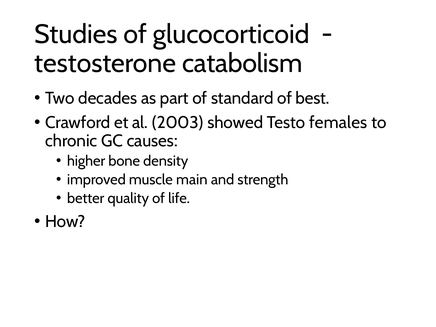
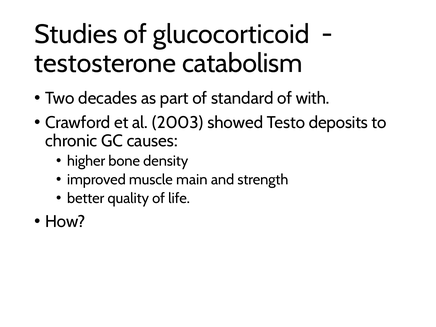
best: best -> with (312, 98)
females: females -> deposits (338, 123)
